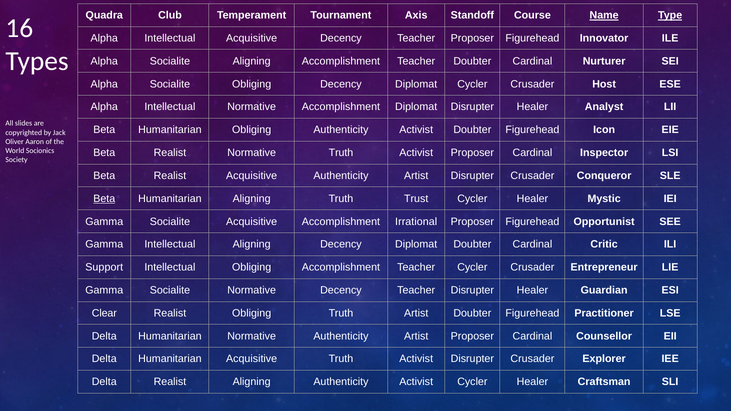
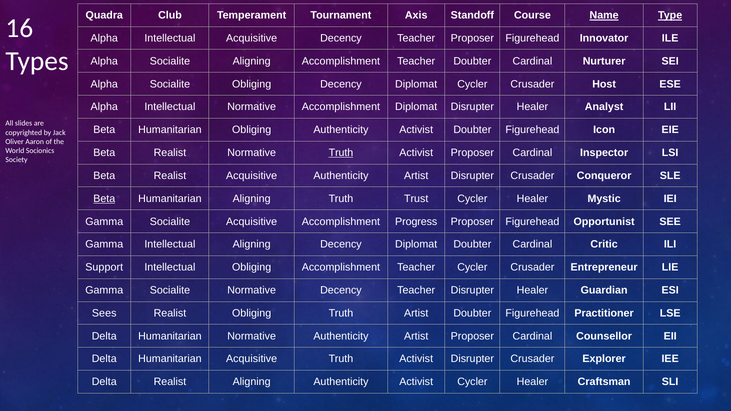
Truth underline: none -> present (341, 153)
Irrational: Irrational -> Progress (416, 222)
Clear: Clear -> Sees (104, 313)
